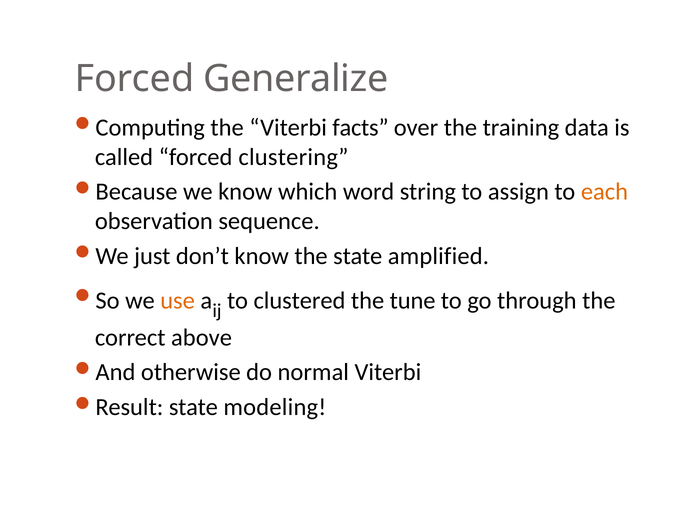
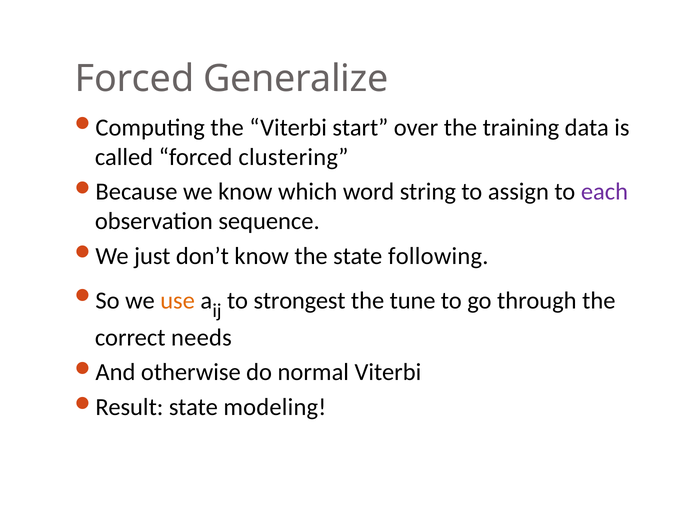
facts: facts -> start (360, 127)
each colour: orange -> purple (604, 192)
amplified: amplified -> following (438, 256)
clustered: clustered -> strongest (300, 300)
above: above -> needs (201, 337)
